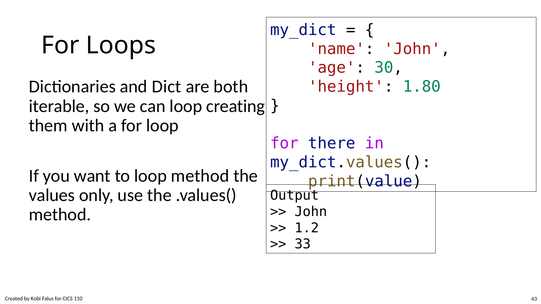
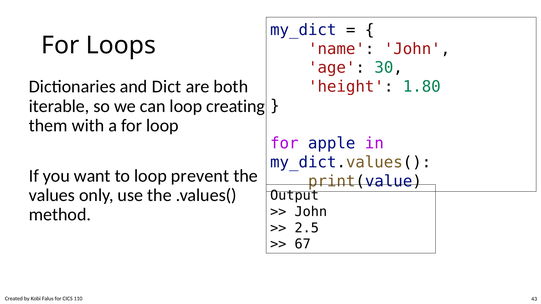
there: there -> apple (332, 144)
loop method: method -> prevent (200, 176)
1.2: 1.2 -> 2.5 (307, 228)
33: 33 -> 67 (303, 244)
